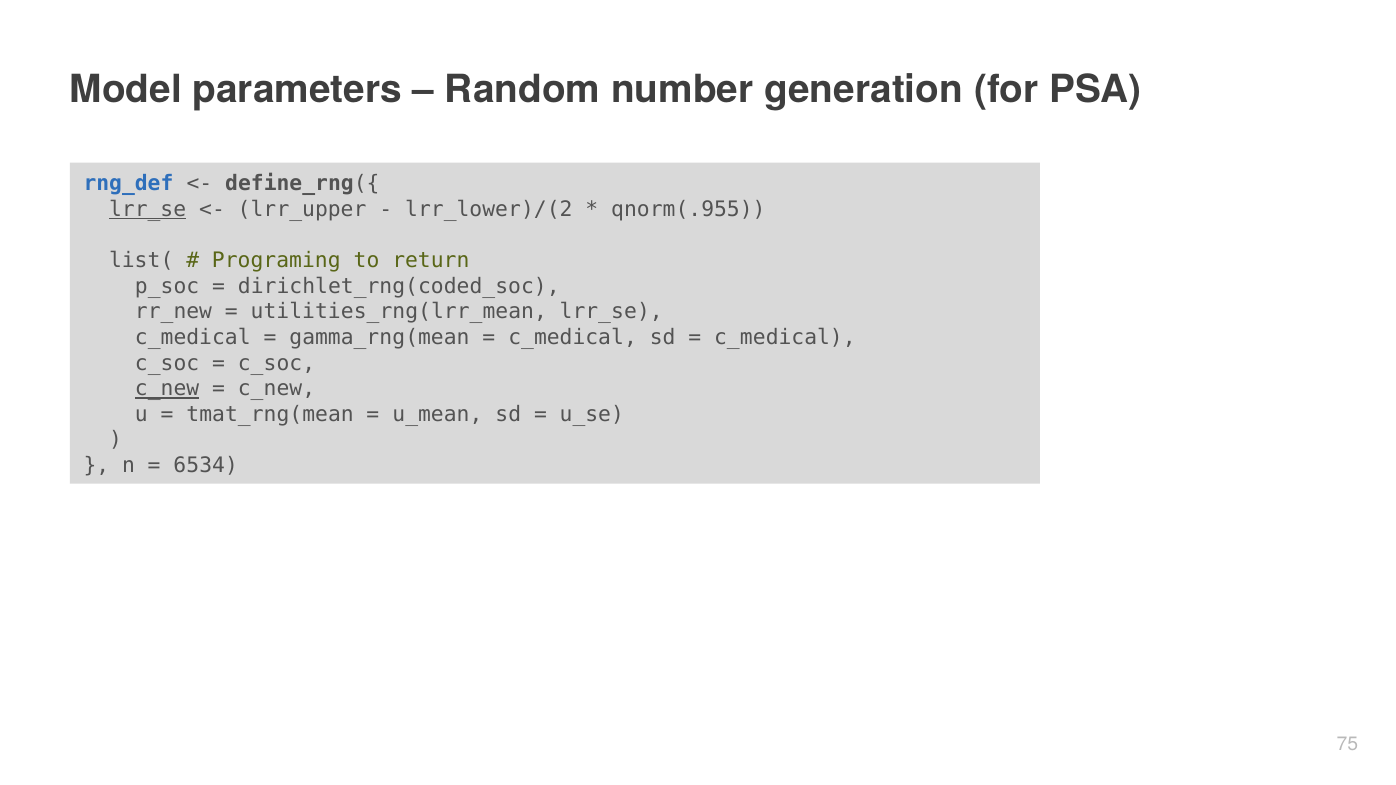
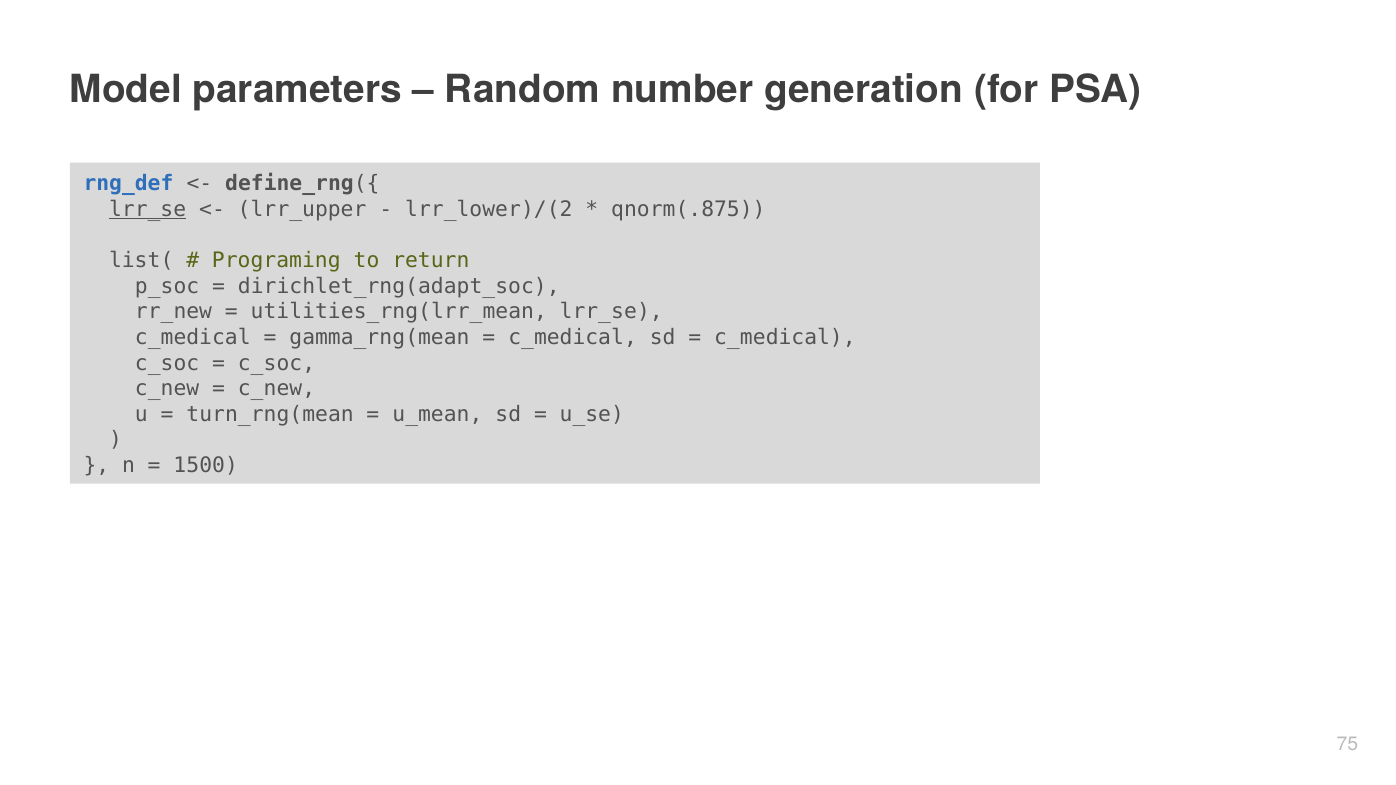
qnorm(.955: qnorm(.955 -> qnorm(.875 (688, 210)
dirichlet_rng(coded_soc: dirichlet_rng(coded_soc -> dirichlet_rng(adapt_soc (399, 286)
c_new underline: present -> none (167, 389)
tmat_rng(mean: tmat_rng(mean -> turn_rng(mean (270, 414)
6534: 6534 -> 1500 (206, 466)
